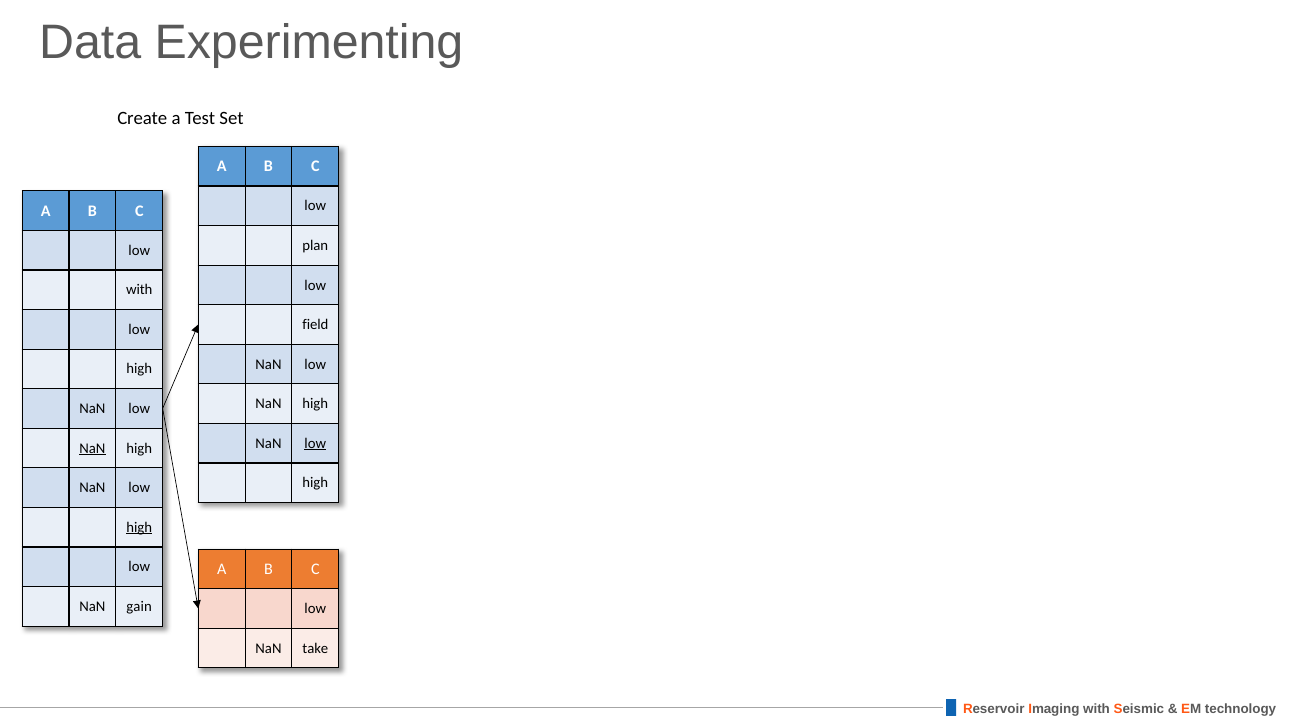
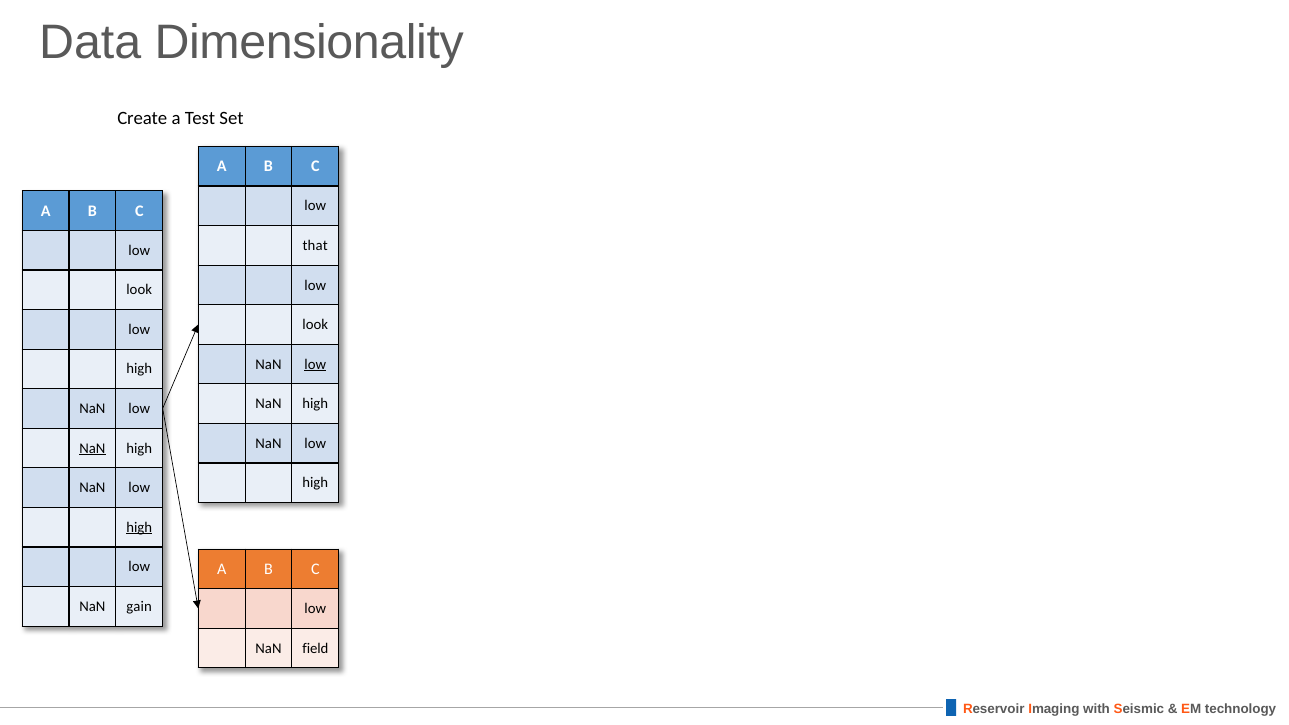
Experimenting: Experimenting -> Dimensionality (309, 43)
plan: plan -> that (315, 246)
with: with -> look (139, 290)
field: field -> look (315, 325)
low underline: none -> present (315, 364)
low underline: present -> none (315, 443)
take: take -> field (315, 648)
